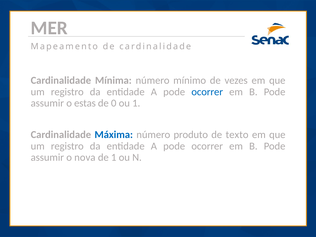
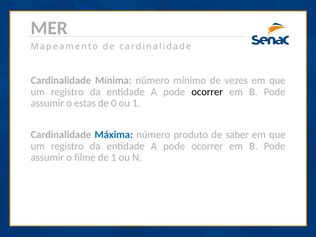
ocorrer colour: blue -> black (207, 92)
texto: texto -> saber (237, 135)
nova: nova -> filme (85, 157)
